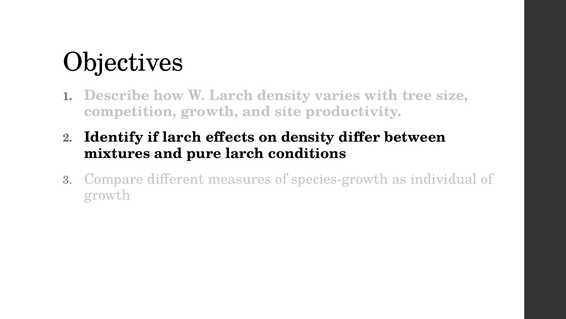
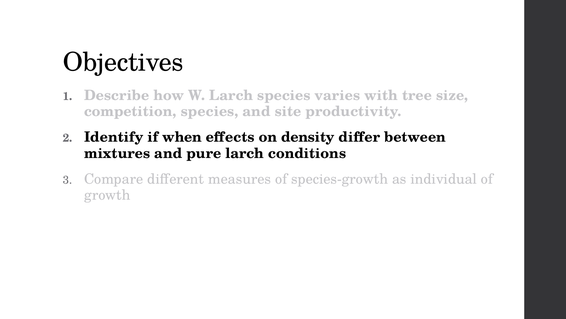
Larch density: density -> species (284, 95)
competition growth: growth -> species (210, 111)
if larch: larch -> when (182, 137)
